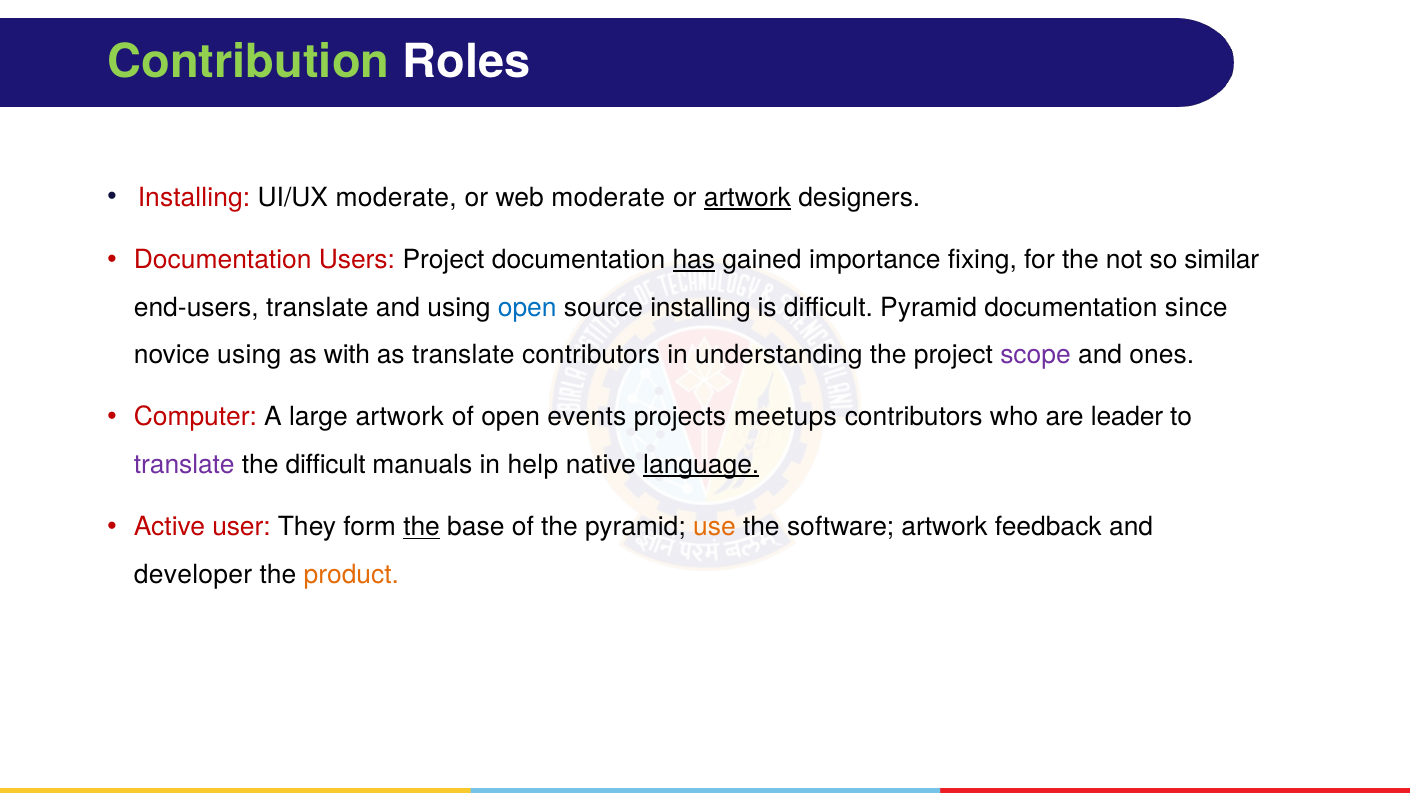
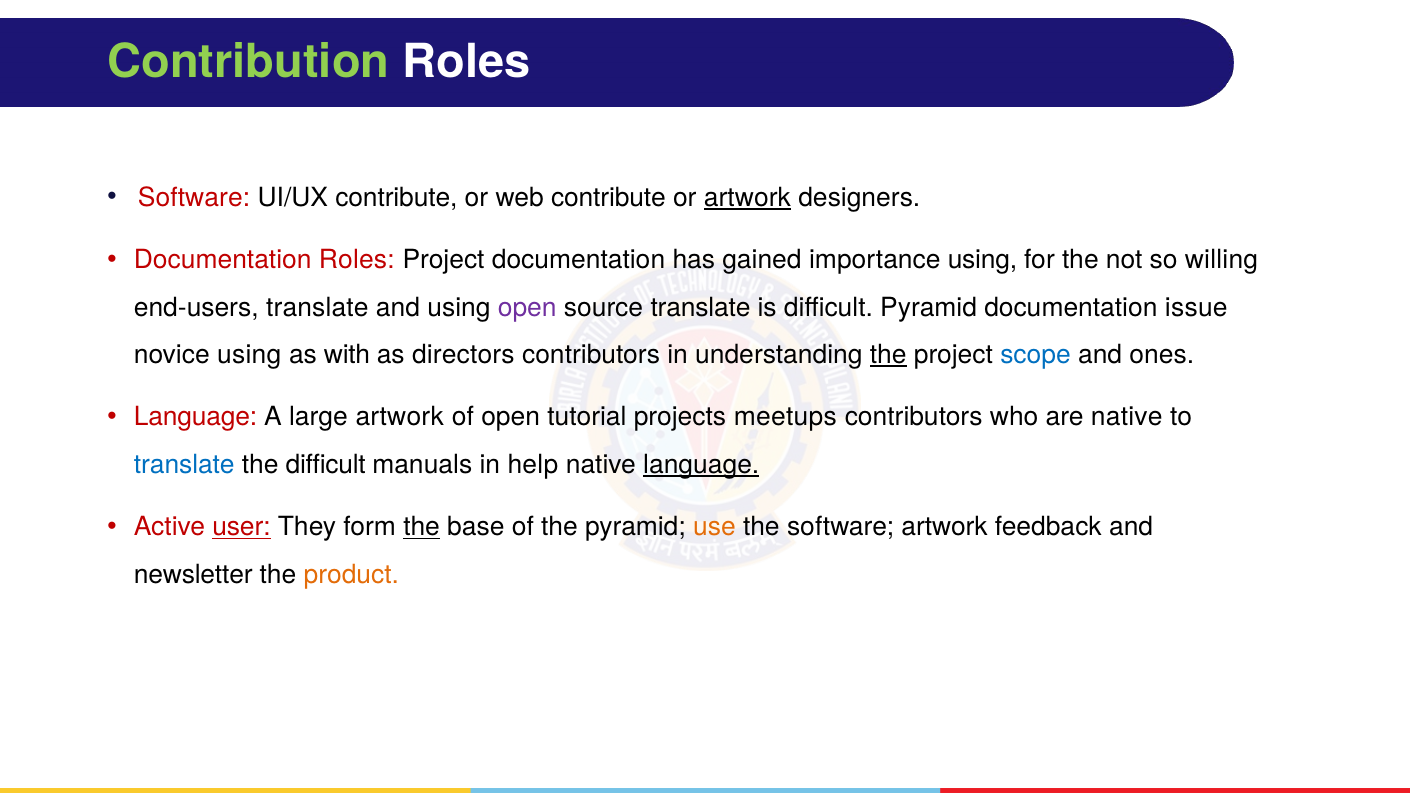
Installing: Installing -> Software (194, 197)
UI/UX moderate: moderate -> contribute (396, 197)
web moderate: moderate -> contribute (608, 197)
Documentation Users: Users -> Roles (357, 260)
has underline: present -> none (694, 260)
importance fixing: fixing -> using (982, 260)
similar: similar -> willing (1222, 260)
open colour: blue -> purple (527, 307)
source installing: installing -> translate (701, 307)
since: since -> issue (1196, 307)
as translate: translate -> directors (463, 355)
the underline: none -> present (888, 355)
scope colour: purple -> blue (1036, 355)
Computer: Computer -> Language (196, 417)
events: events -> tutorial (587, 417)
are leader: leader -> native (1127, 417)
translate colour: purple -> blue (184, 465)
user underline: none -> present (241, 527)
developer: developer -> newsletter (193, 575)
